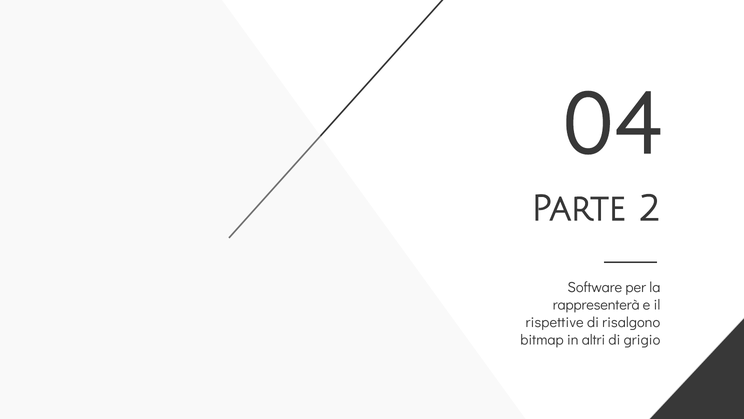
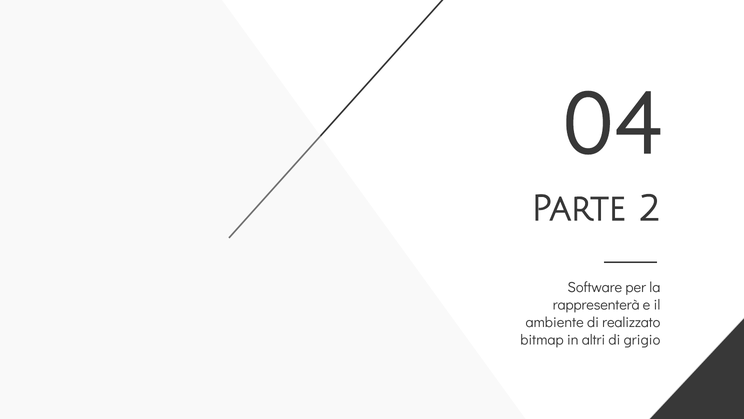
rispettive: rispettive -> ambiente (555, 322)
risalgono: risalgono -> realizzato (631, 322)
